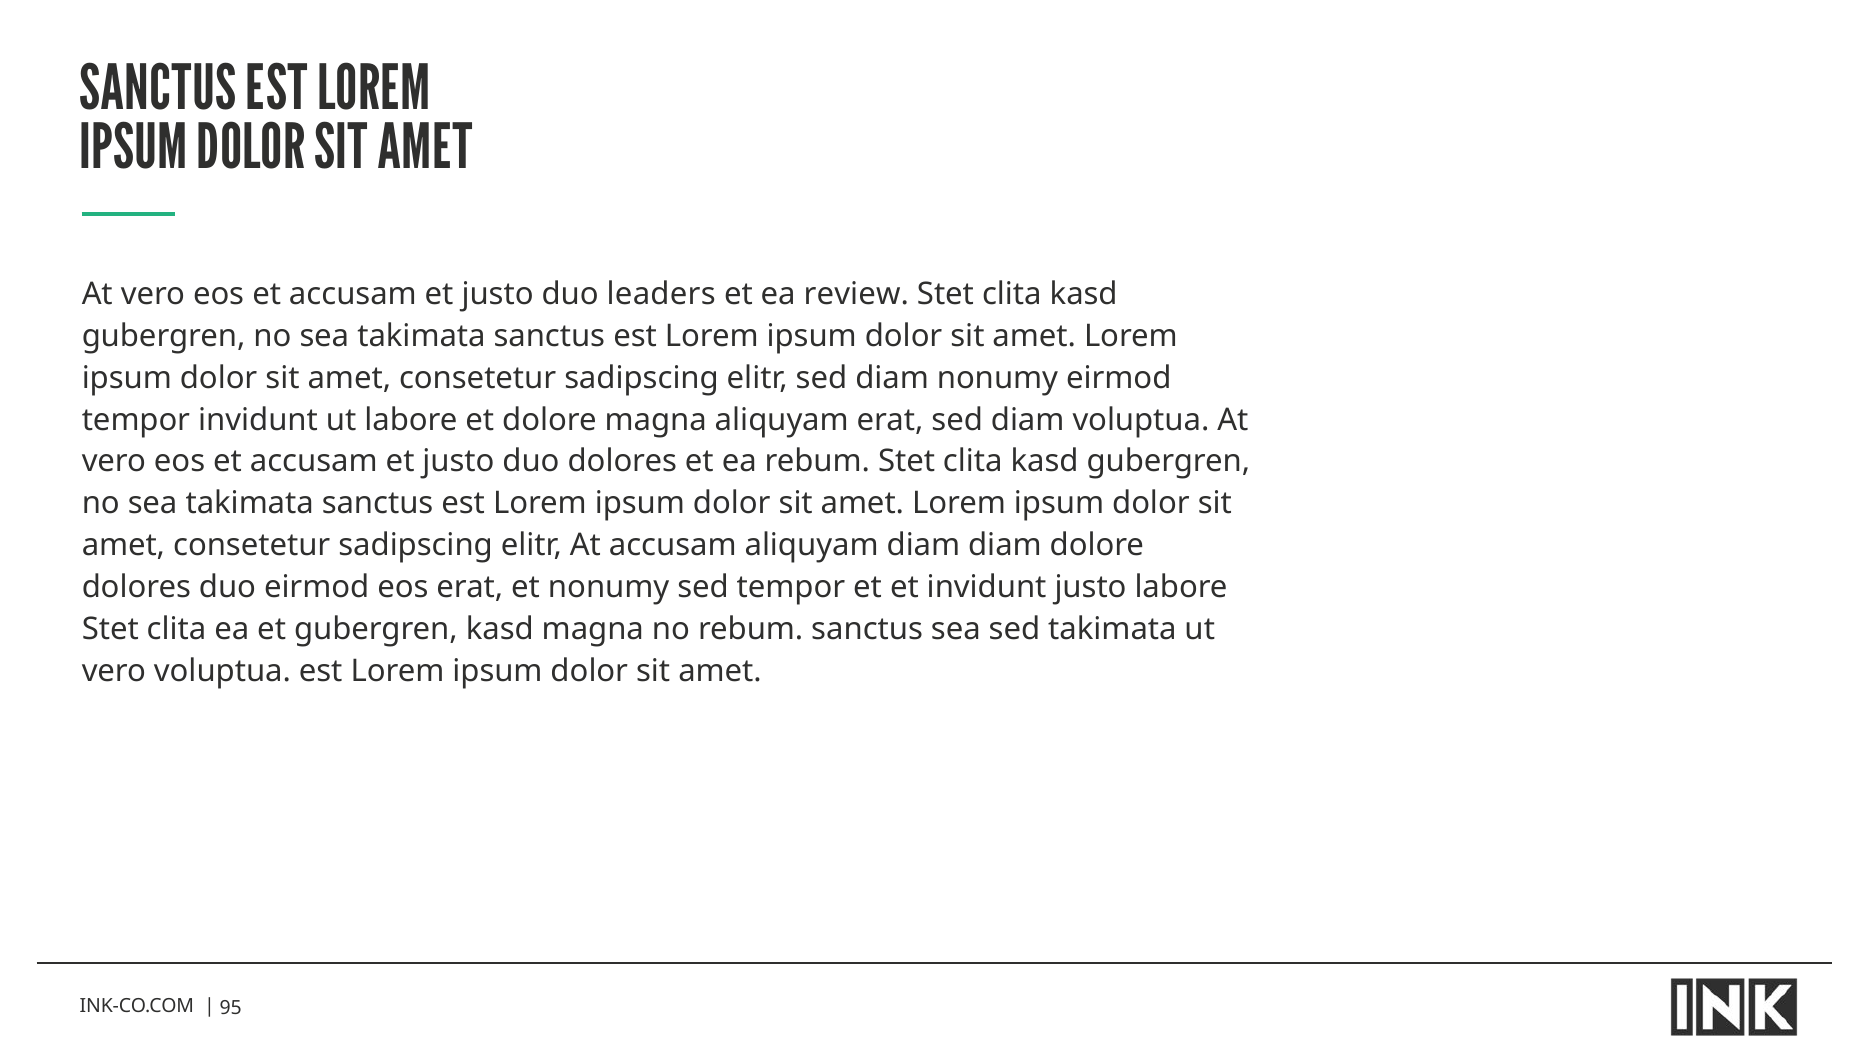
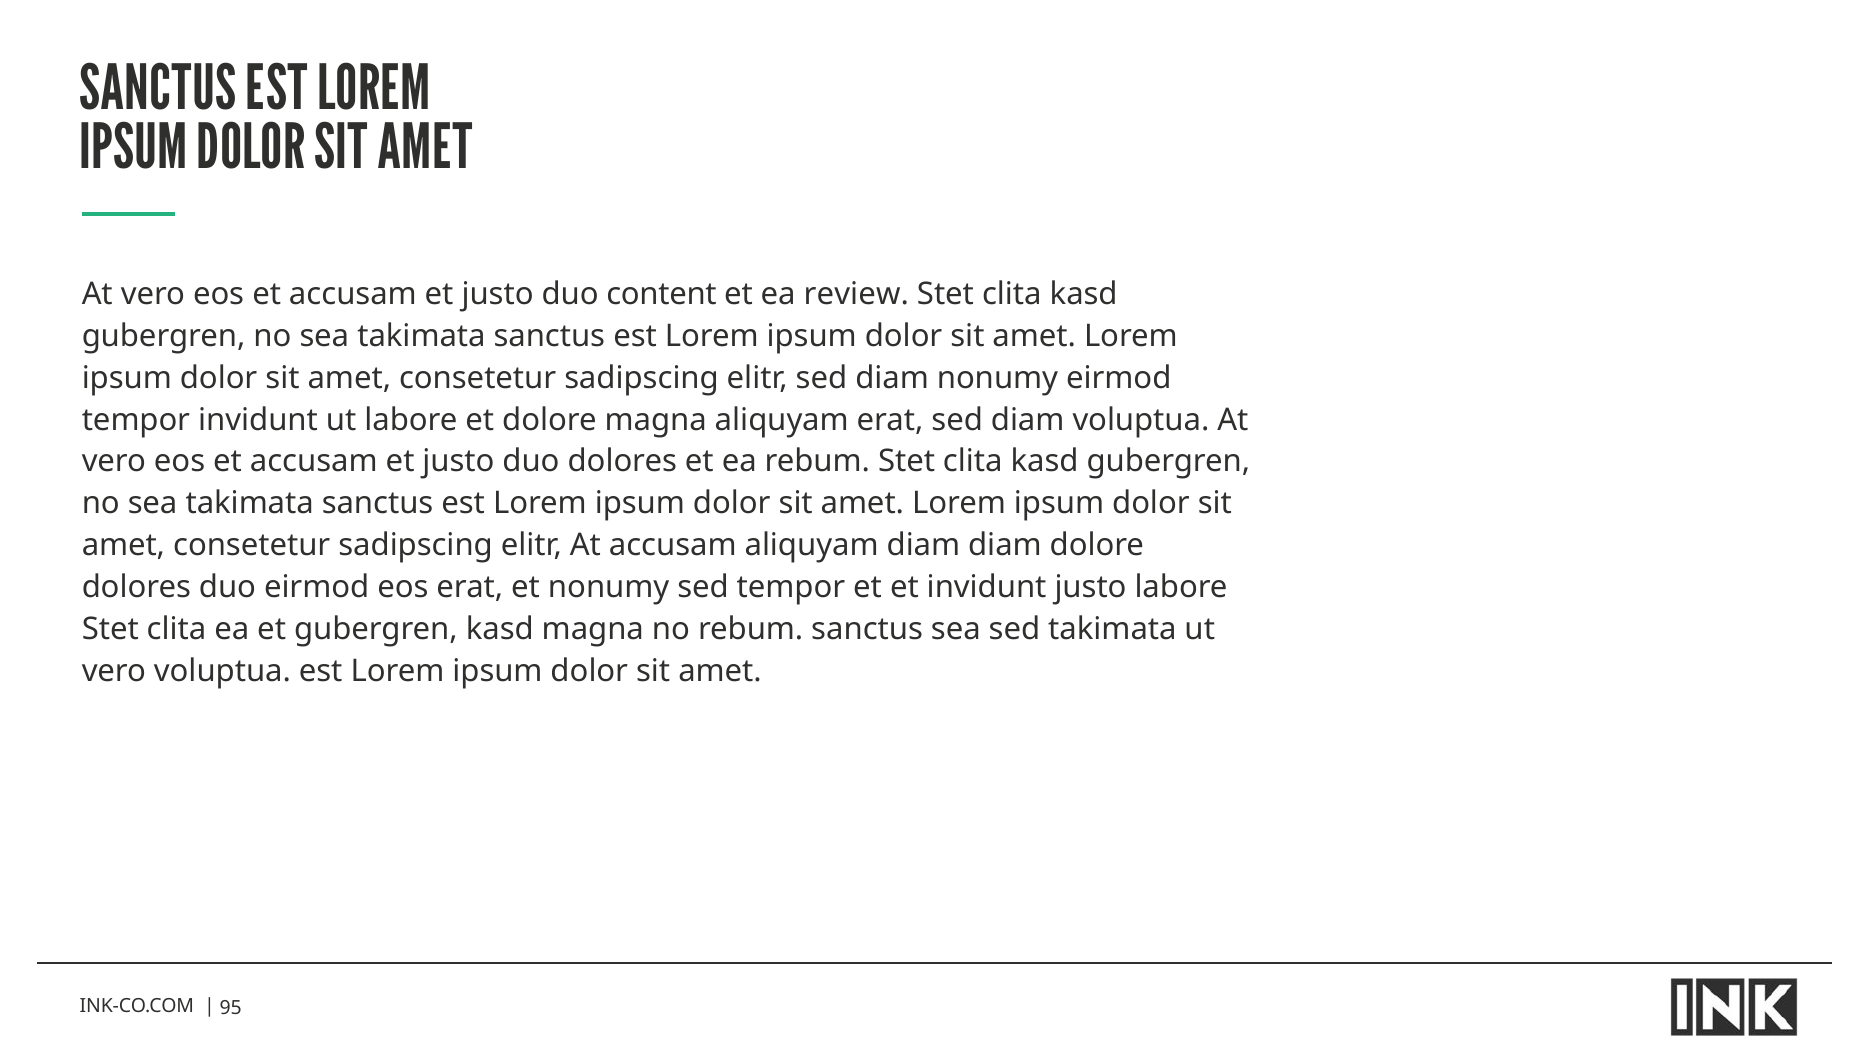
leaders: leaders -> content (661, 294)
